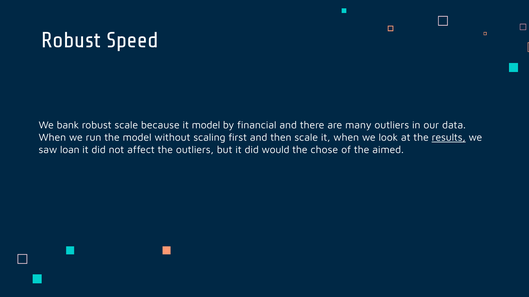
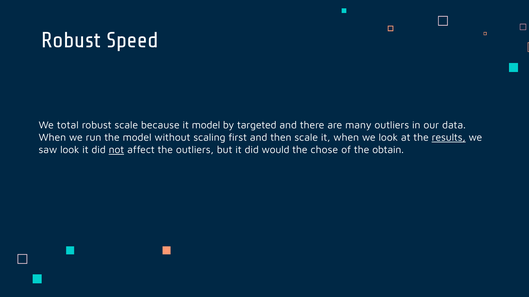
bank: bank -> total (68, 125)
financial: financial -> targeted (257, 125)
saw loan: loan -> look (70, 150)
not underline: none -> present (116, 150)
aimed: aimed -> obtain (388, 150)
